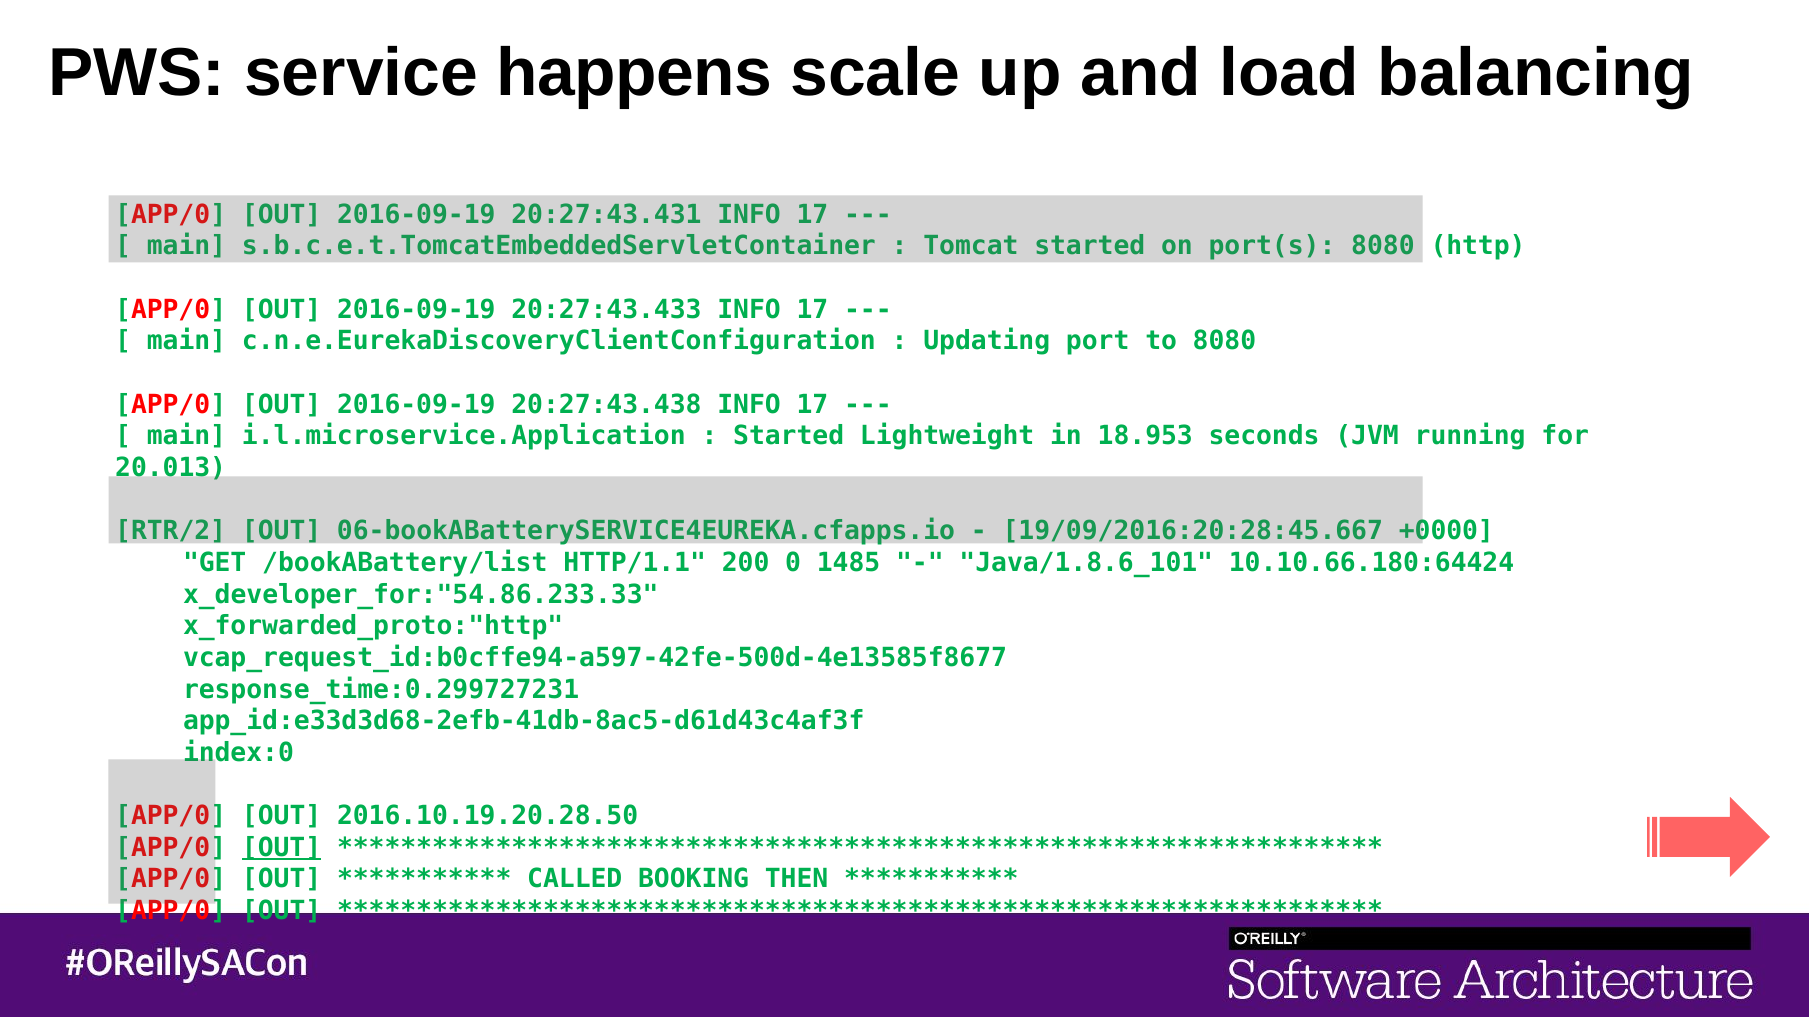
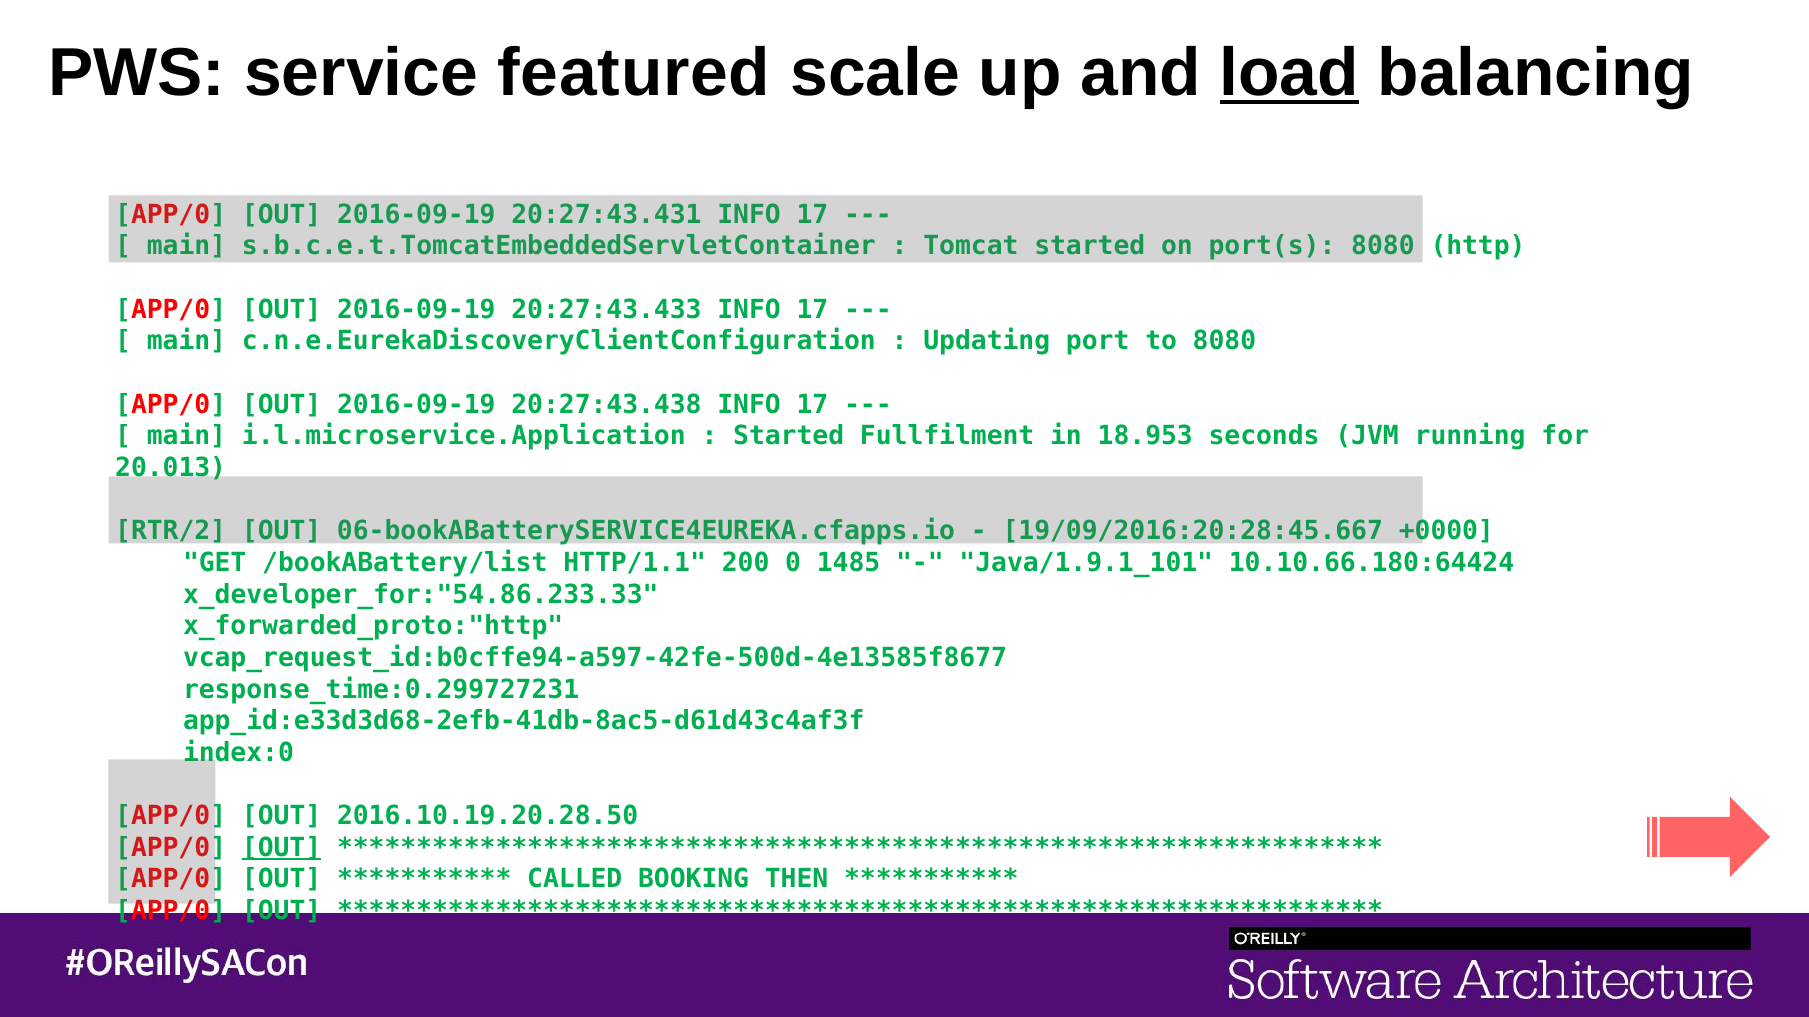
happens: happens -> featured (634, 73)
load underline: none -> present (1289, 73)
Lightweight: Lightweight -> Fullfilment (947, 436)
Java/1.8.6_101: Java/1.8.6_101 -> Java/1.9.1_101 (1086, 563)
